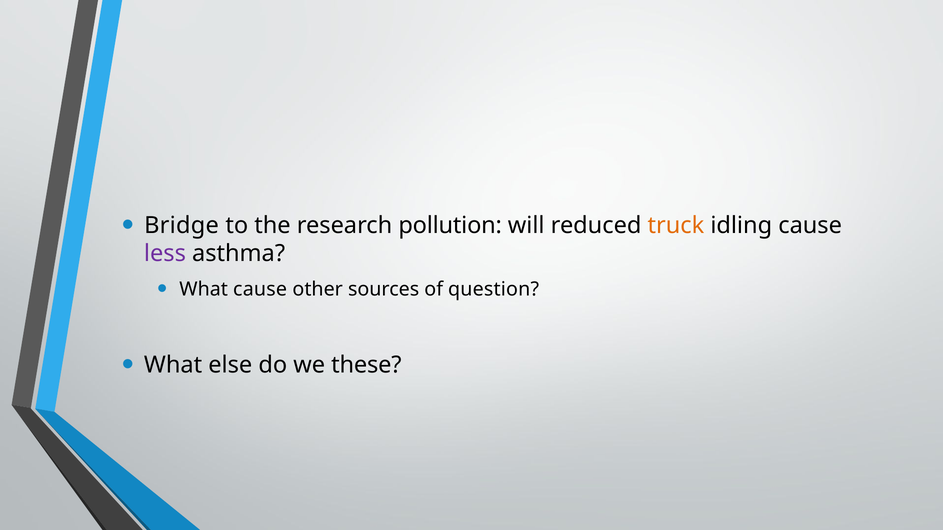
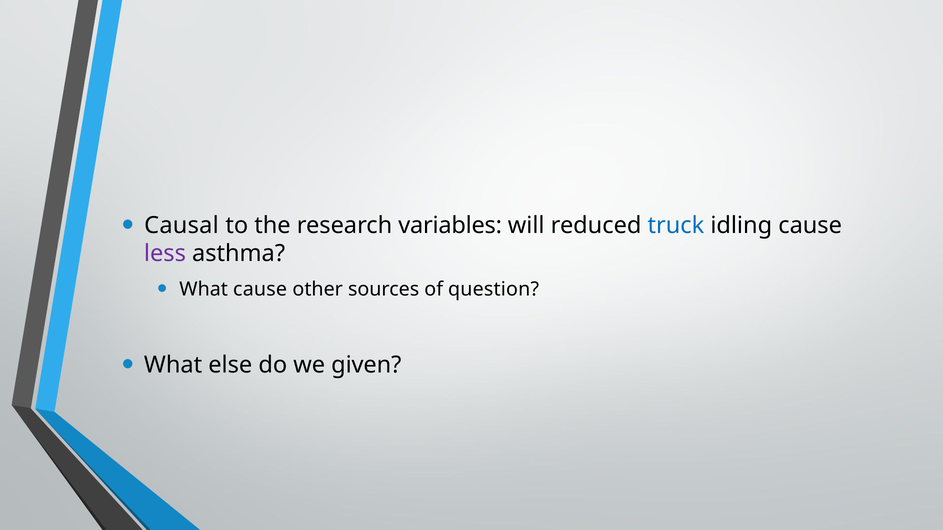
Bridge: Bridge -> Causal (181, 226)
pollution: pollution -> variables (450, 226)
truck colour: orange -> blue (676, 226)
these: these -> given (366, 365)
